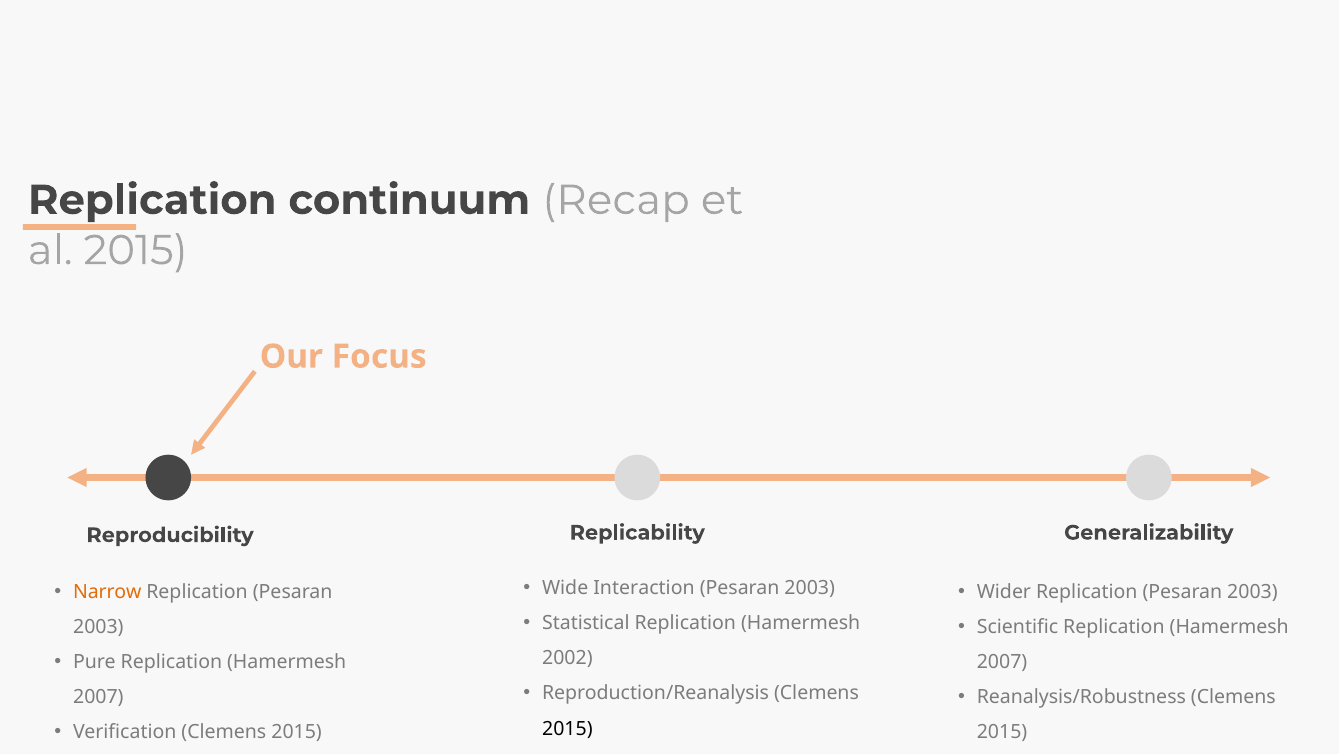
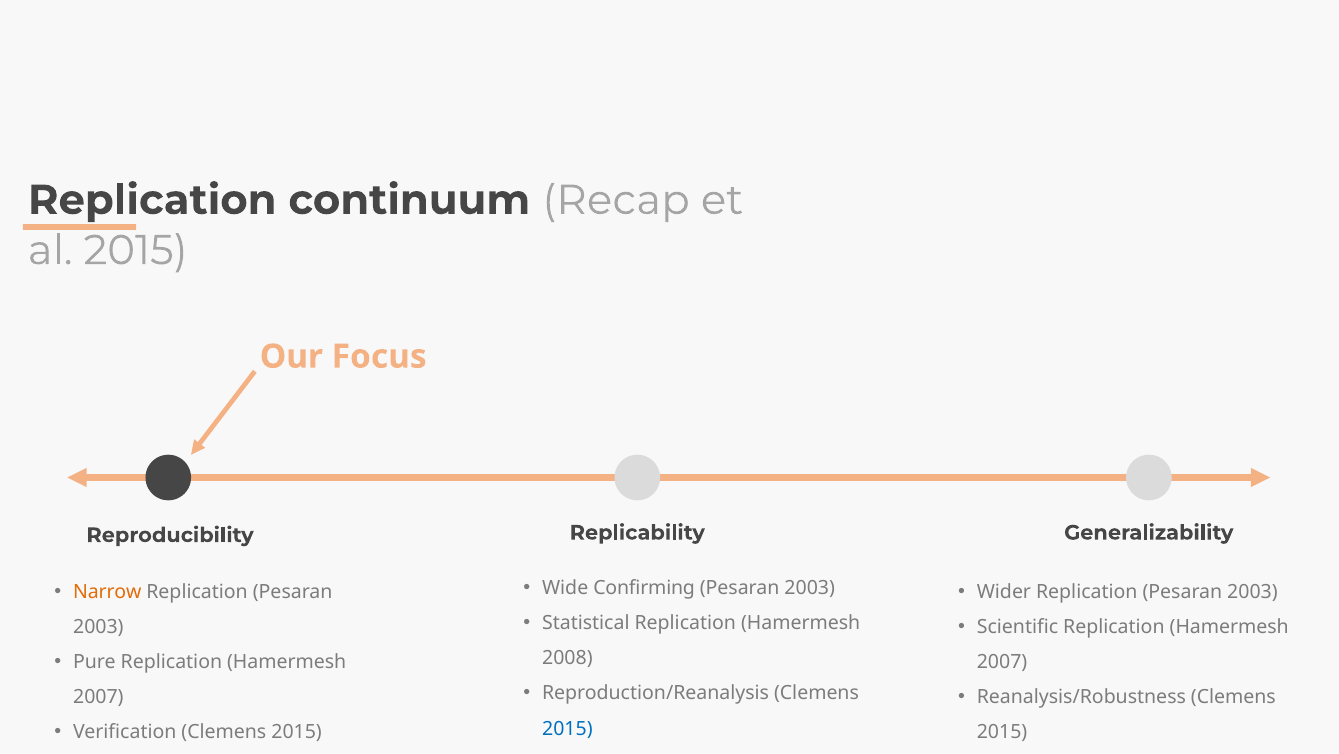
Interaction: Interaction -> Confirming (644, 587)
2002: 2002 -> 2008 (567, 658)
2015 colour: black -> blue (567, 728)
